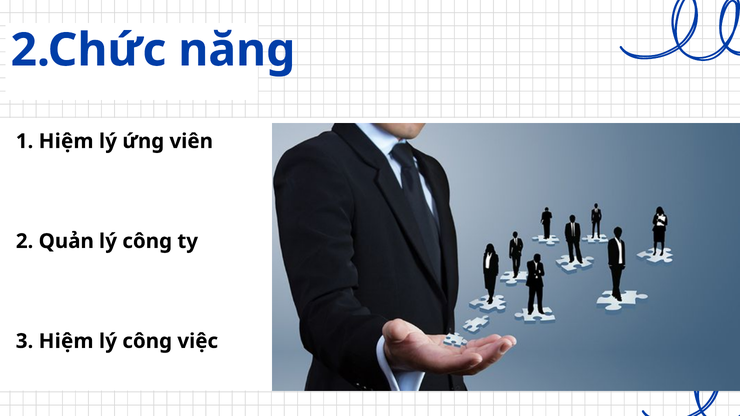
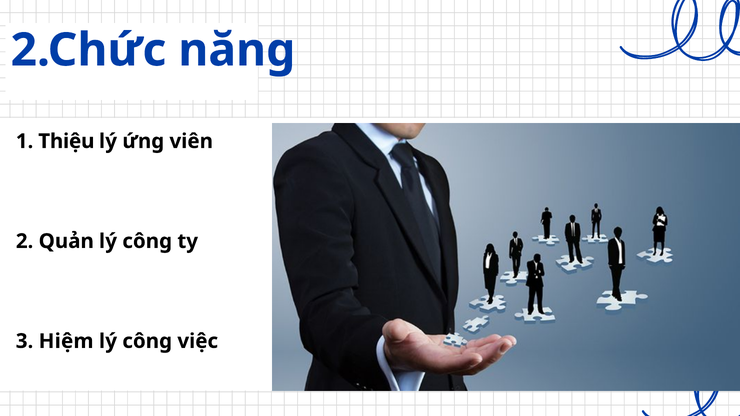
1 Hiệm: Hiệm -> Thiệu (66, 141)
